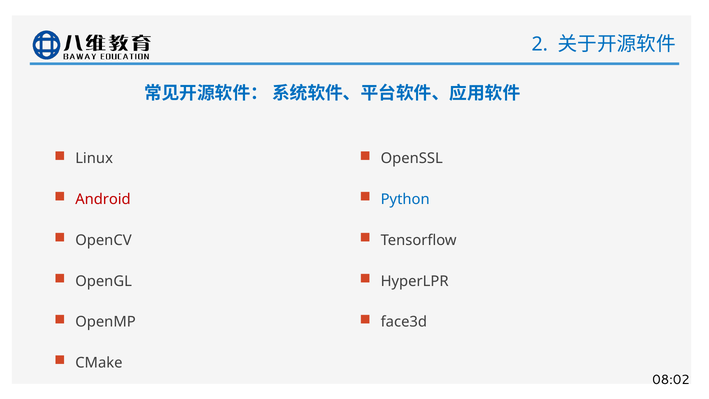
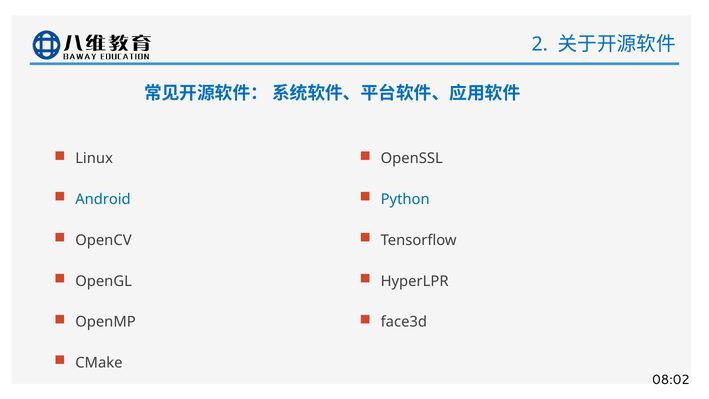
Android colour: red -> blue (103, 199)
